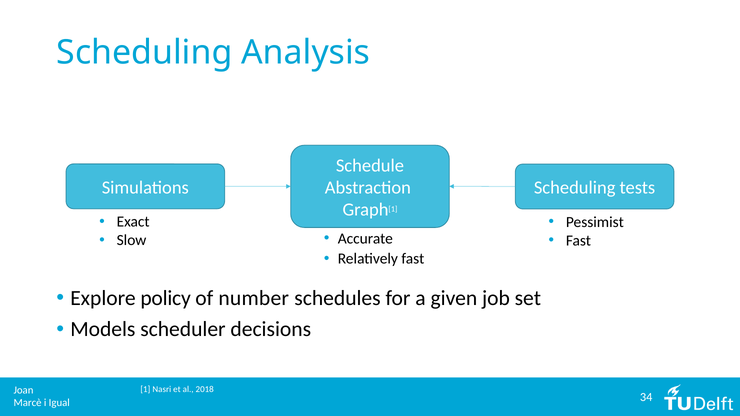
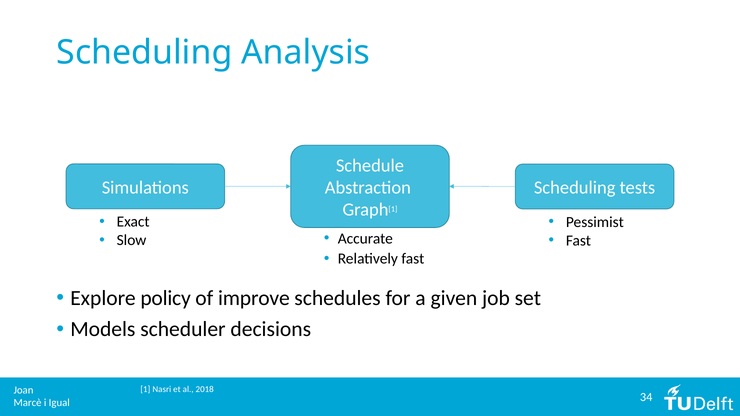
number: number -> improve (254, 298)
